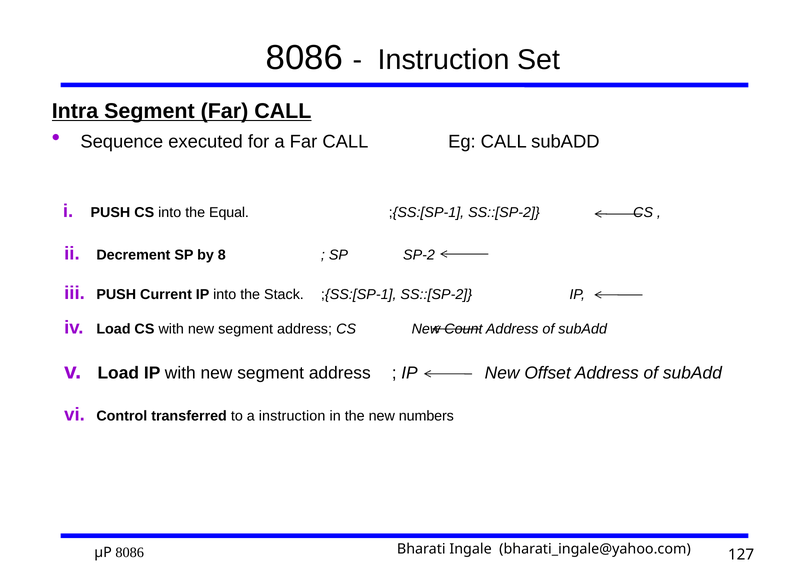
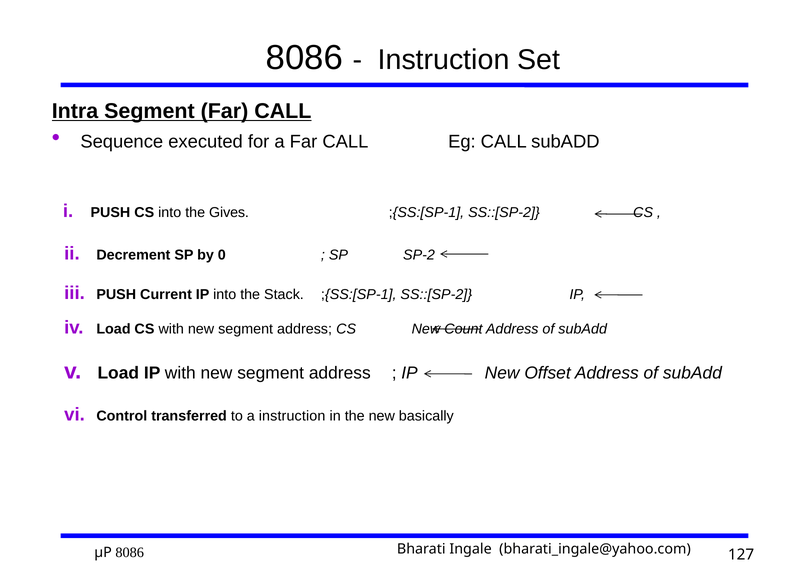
Equal: Equal -> Gives (229, 213)
8: 8 -> 0 (222, 255)
numbers: numbers -> basically (426, 416)
